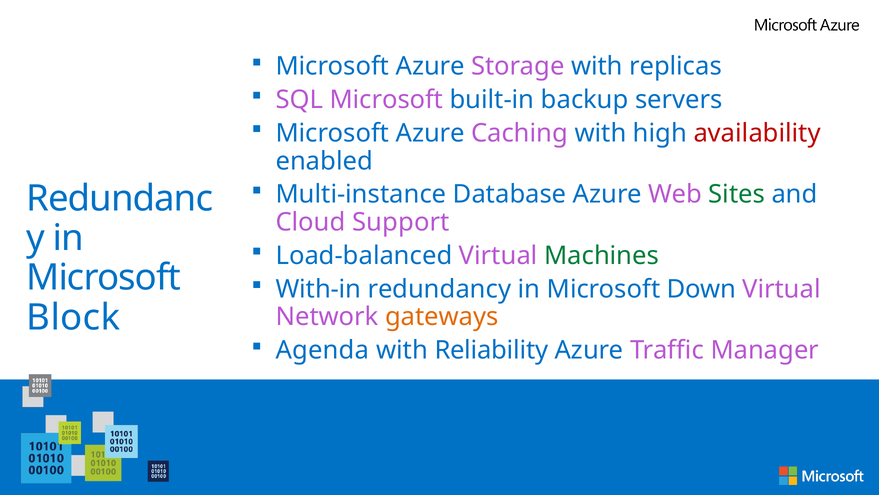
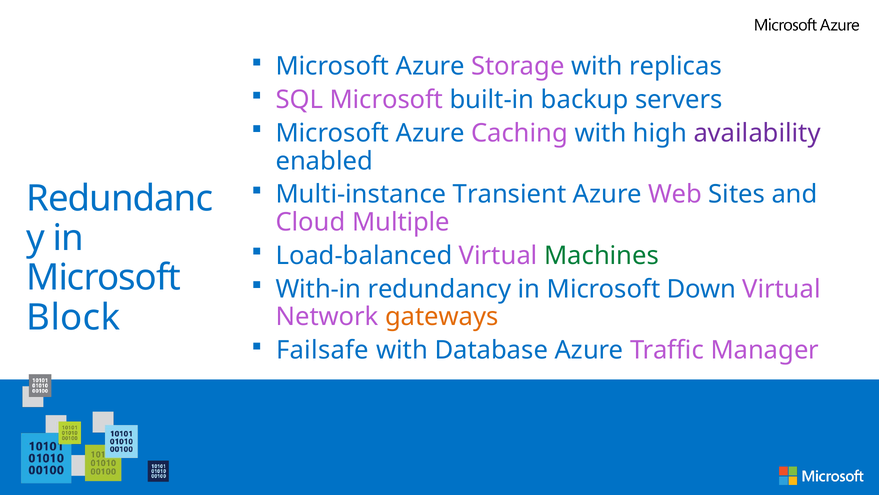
availability colour: red -> purple (757, 133)
Database: Database -> Transient (510, 194)
Sites colour: green -> blue (737, 194)
Support: Support -> Multiple (401, 222)
Agenda: Agenda -> Failsafe (322, 350)
Reliability: Reliability -> Database (491, 350)
